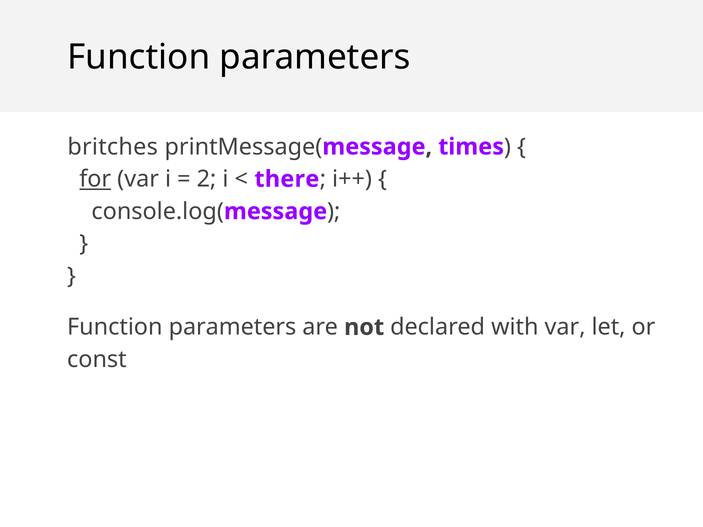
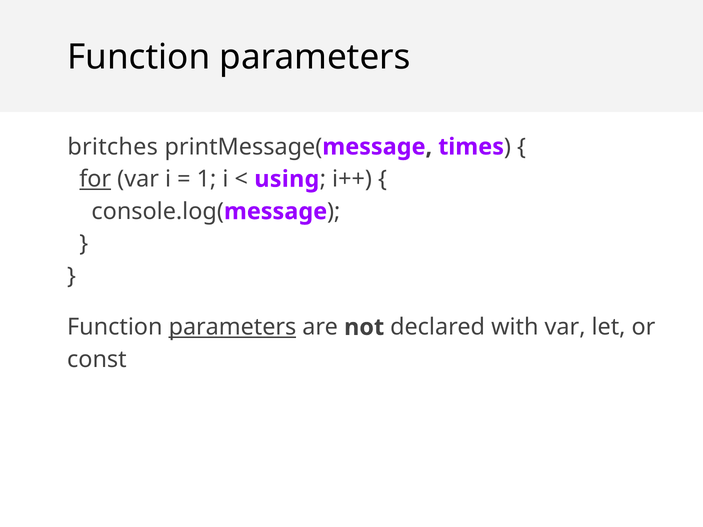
2: 2 -> 1 (206, 179)
there: there -> using (287, 179)
parameters underline: none -> present (232, 327)
